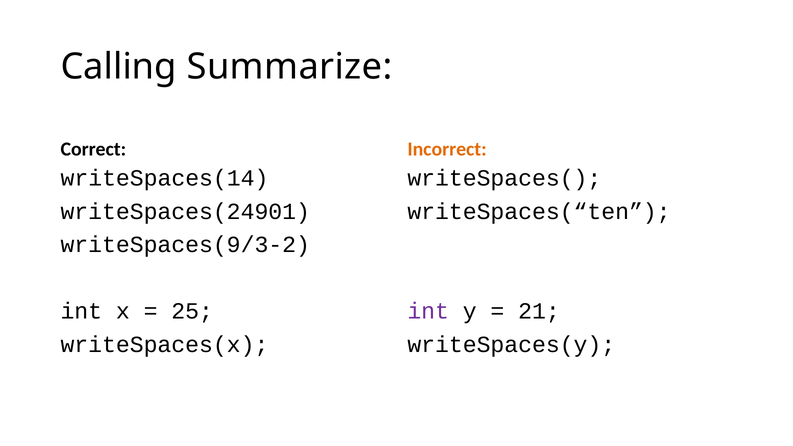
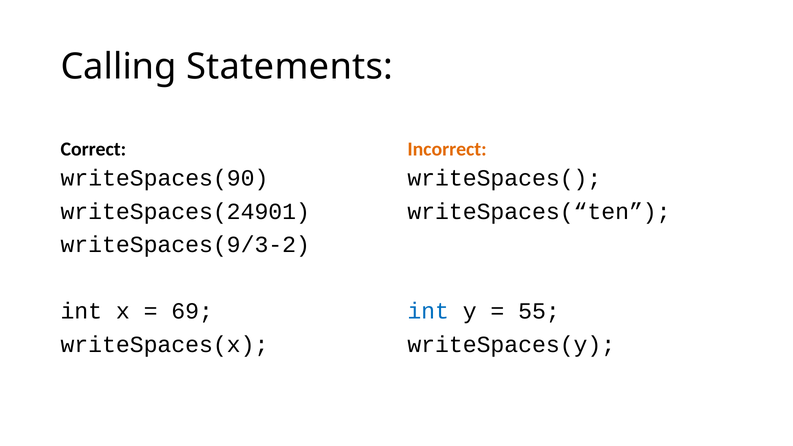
Summarize: Summarize -> Statements (290, 67)
writeSpaces(14: writeSpaces(14 -> writeSpaces(90 (164, 178)
25: 25 -> 69 (192, 311)
int colour: purple -> blue (428, 311)
21: 21 -> 55 (539, 311)
